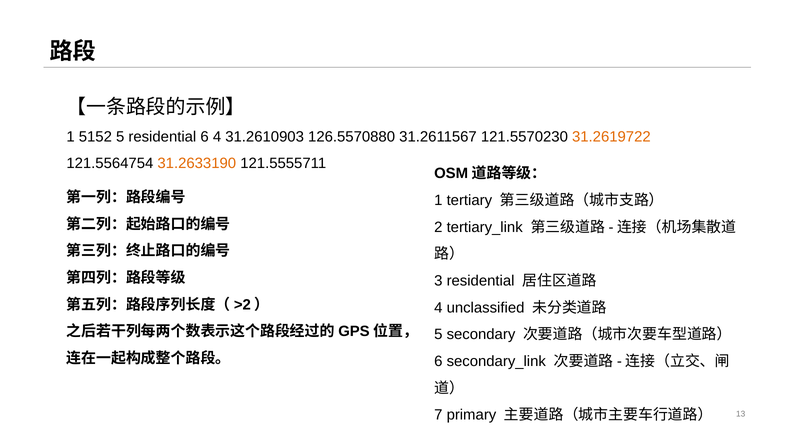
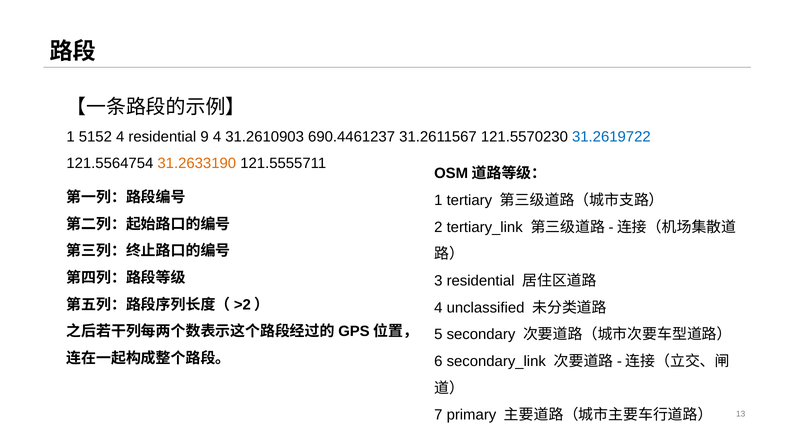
5152 5: 5 -> 4 (120, 137)
residential 6: 6 -> 9 (205, 137)
126.5570880: 126.5570880 -> 690.4461237 (352, 137)
31.2619722 colour: orange -> blue (611, 137)
